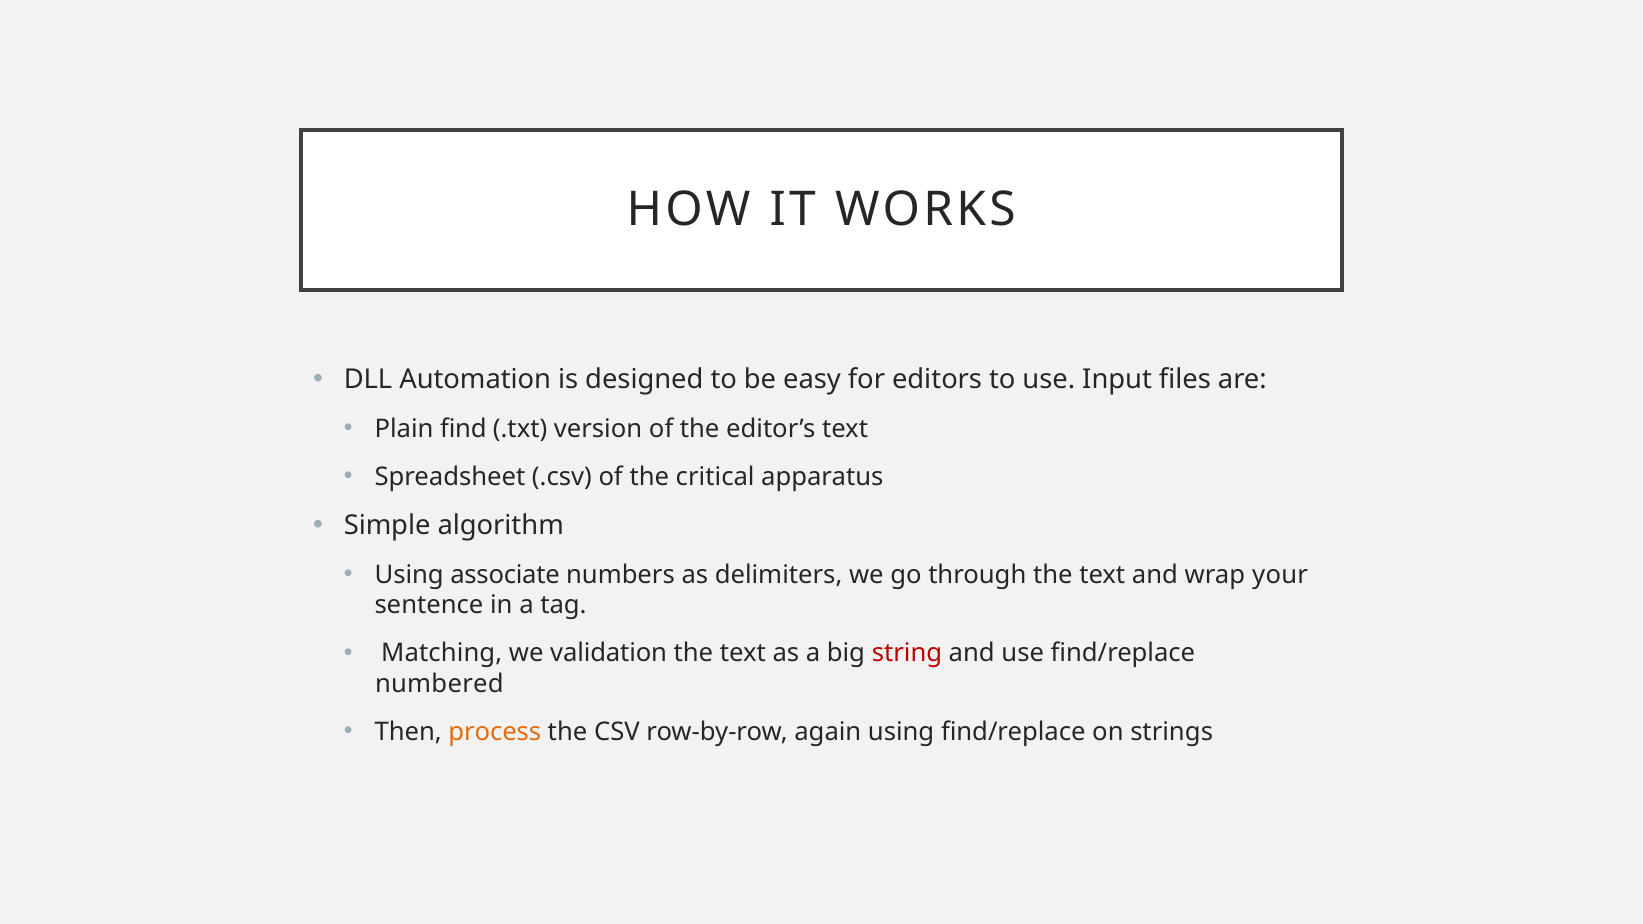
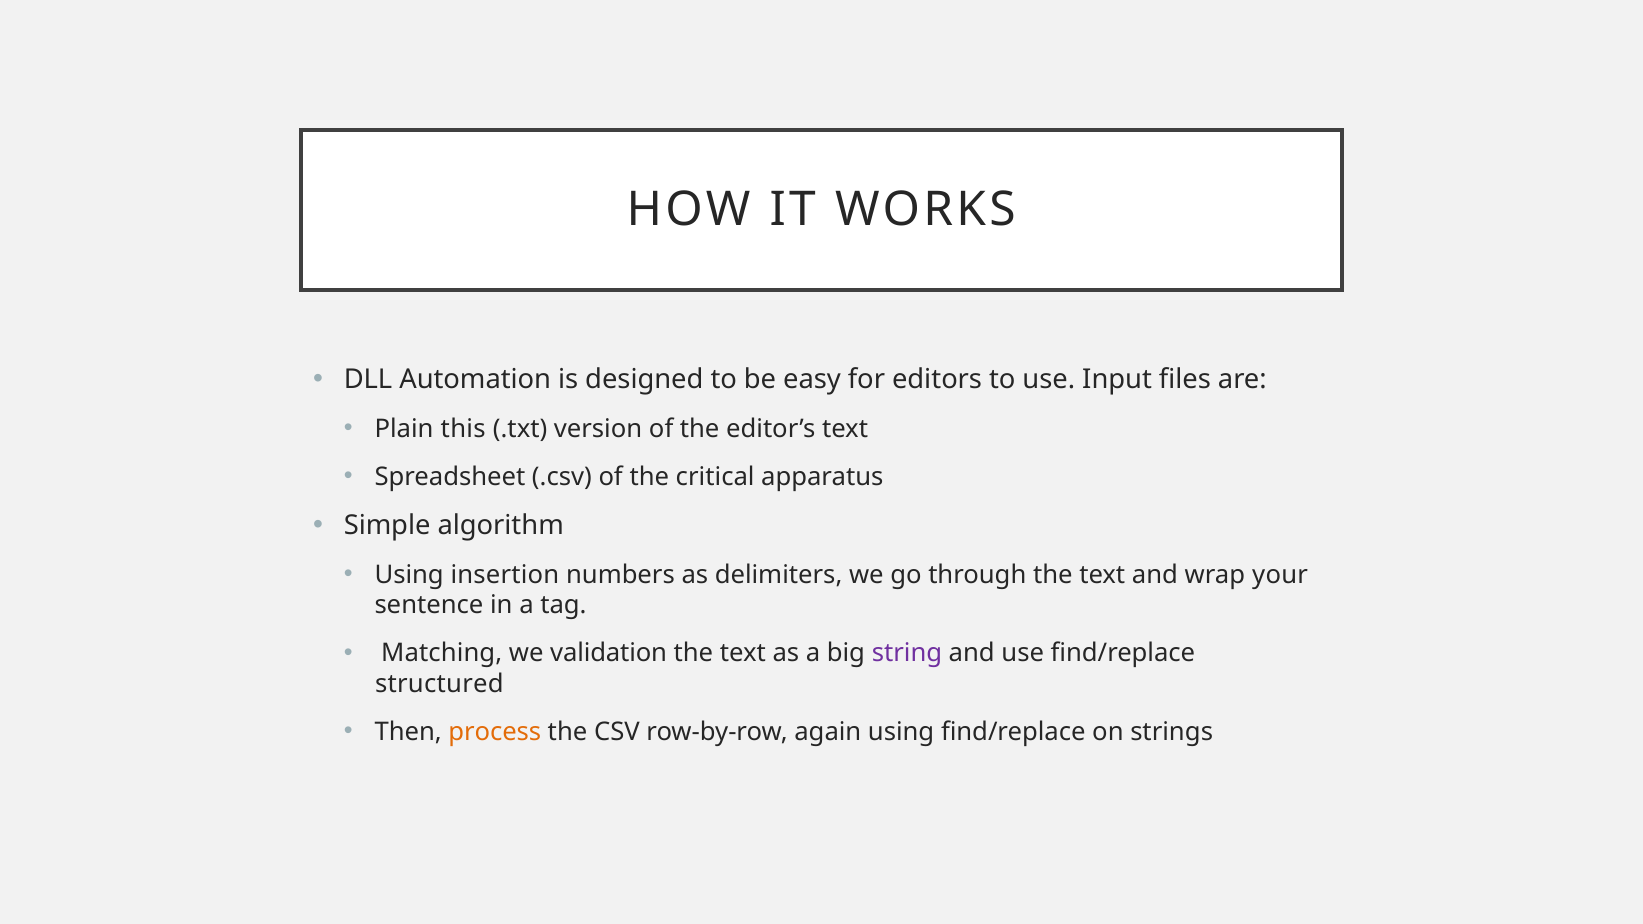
find: find -> this (463, 429)
associate: associate -> insertion (505, 575)
string colour: red -> purple (907, 653)
numbered: numbered -> structured (439, 684)
